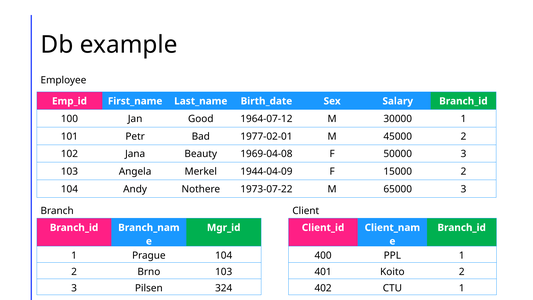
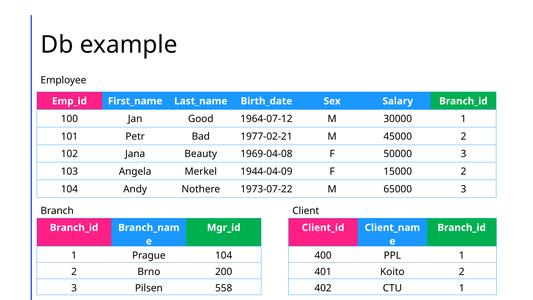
1977-02-01: 1977-02-01 -> 1977-02-21 (266, 136)
Brno 103: 103 -> 200 (224, 272)
324: 324 -> 558 (224, 288)
